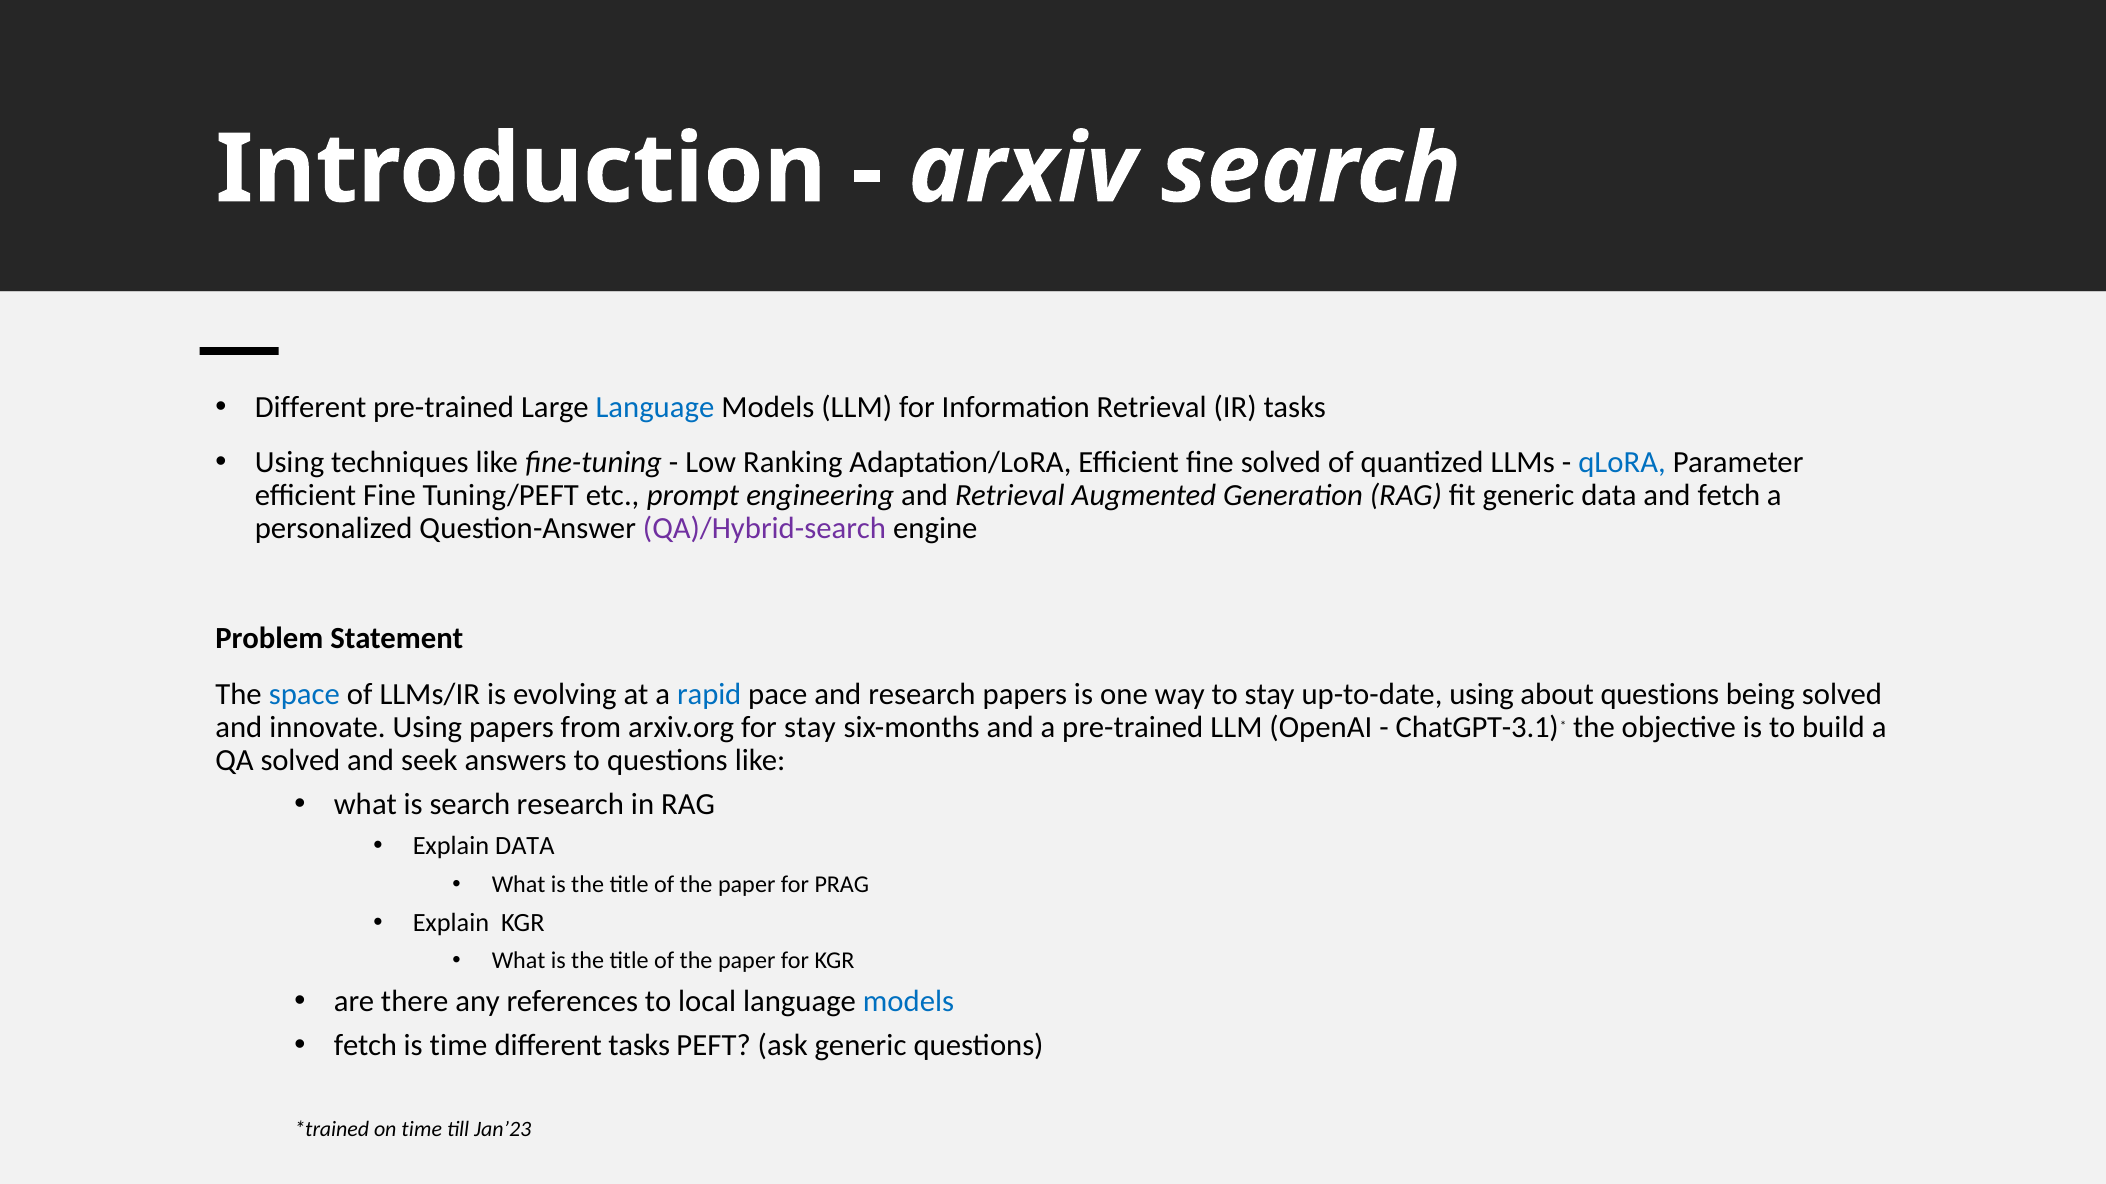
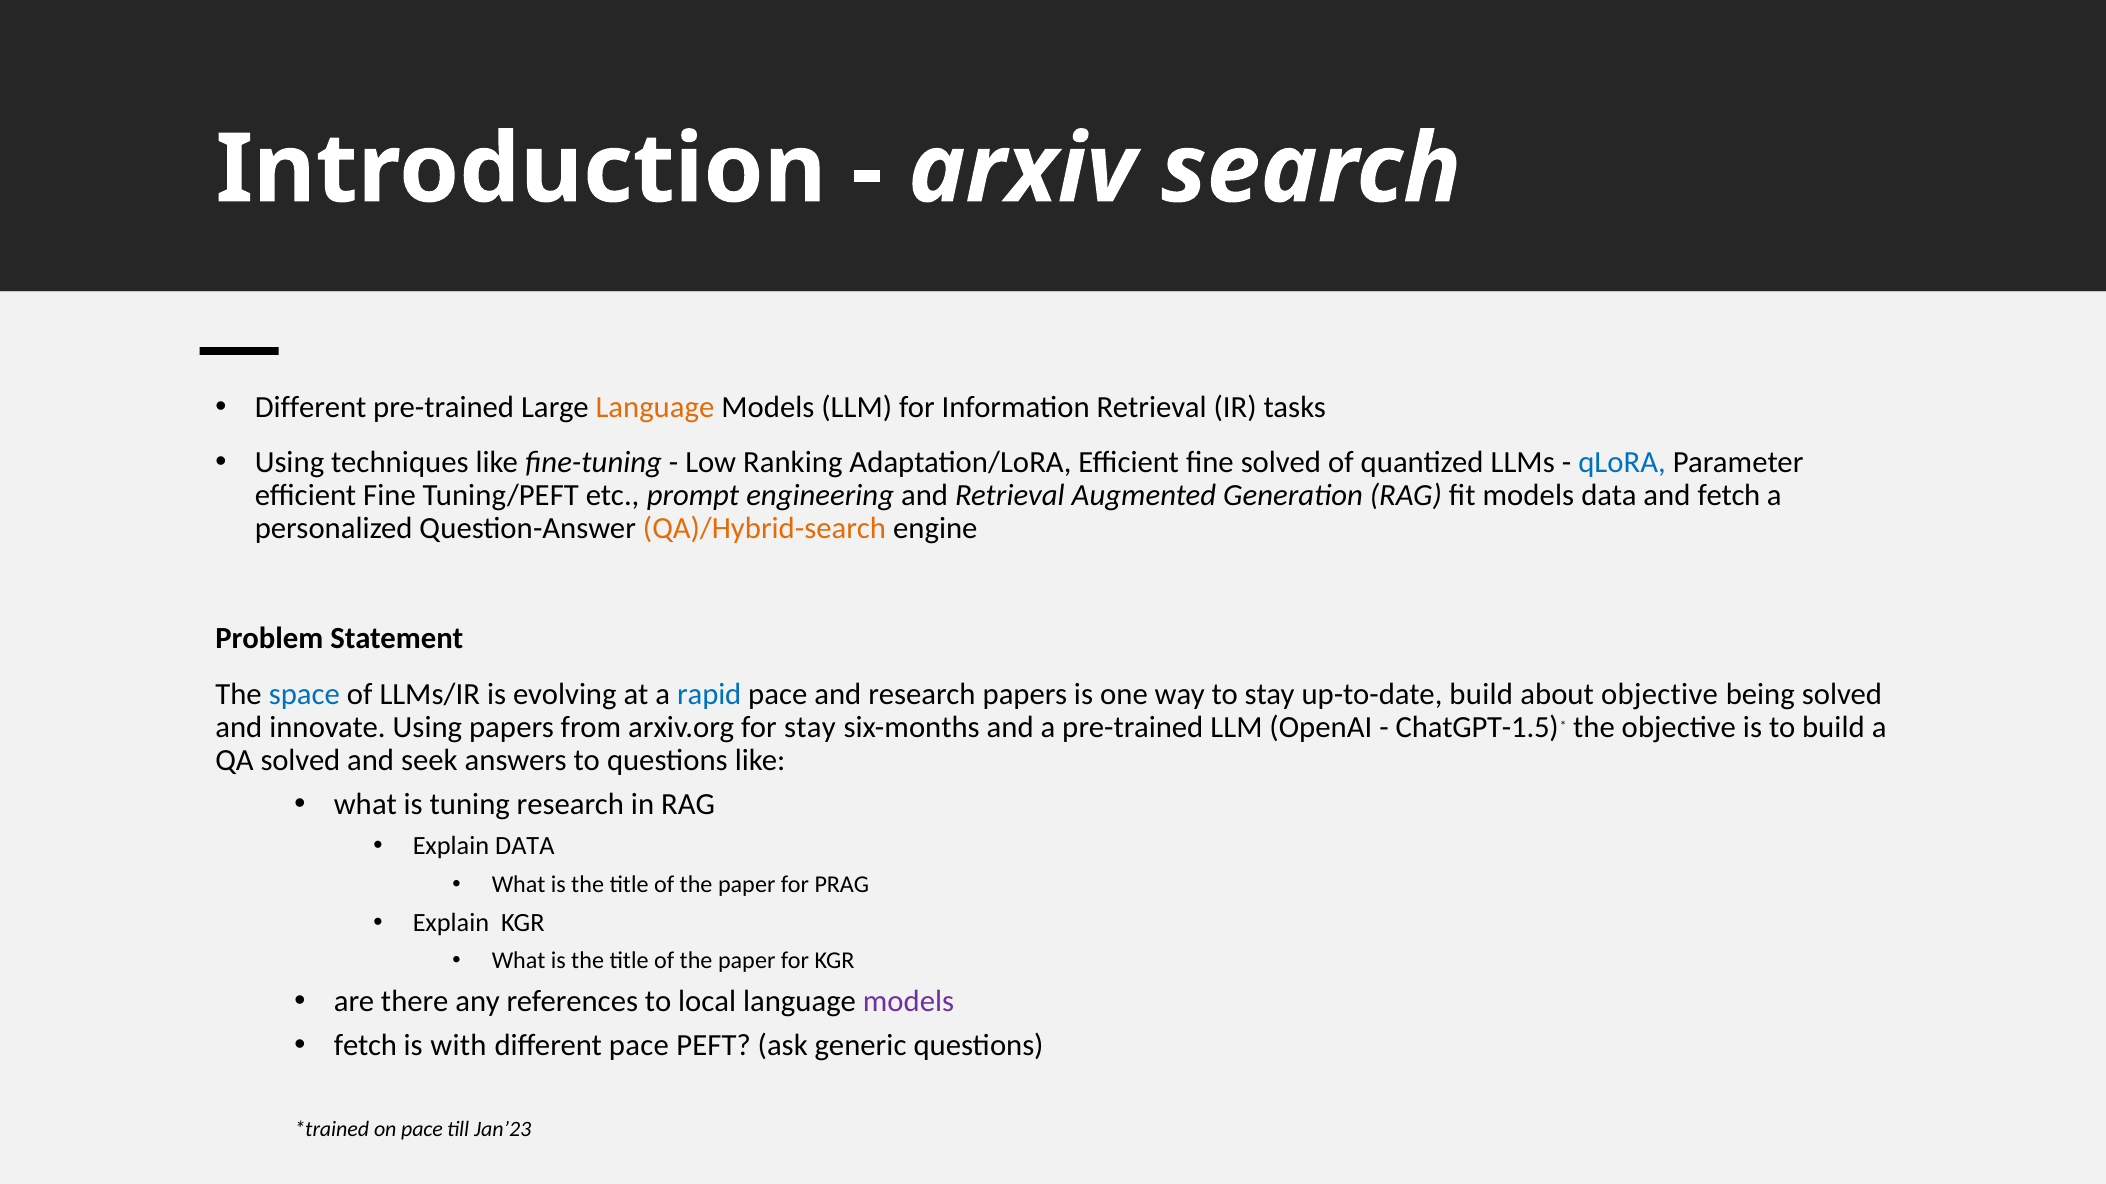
Language colour: blue -> orange (655, 407)
fit generic: generic -> models (1528, 496)
QA)/Hybrid-search colour: purple -> orange (765, 529)
up-to-date using: using -> build (1481, 694)
about questions: questions -> objective (1660, 694)
ChatGPT-3.1: ChatGPT-3.1 -> ChatGPT-1.5 (1477, 727)
is search: search -> tuning (470, 805)
models colour: blue -> purple (909, 1002)
is time: time -> with (458, 1046)
different tasks: tasks -> pace (639, 1046)
on time: time -> pace (422, 1129)
